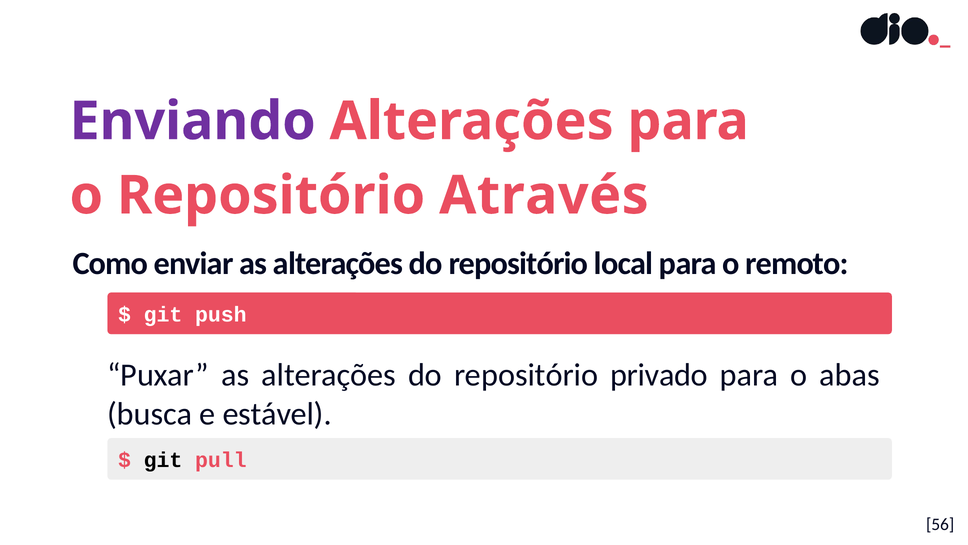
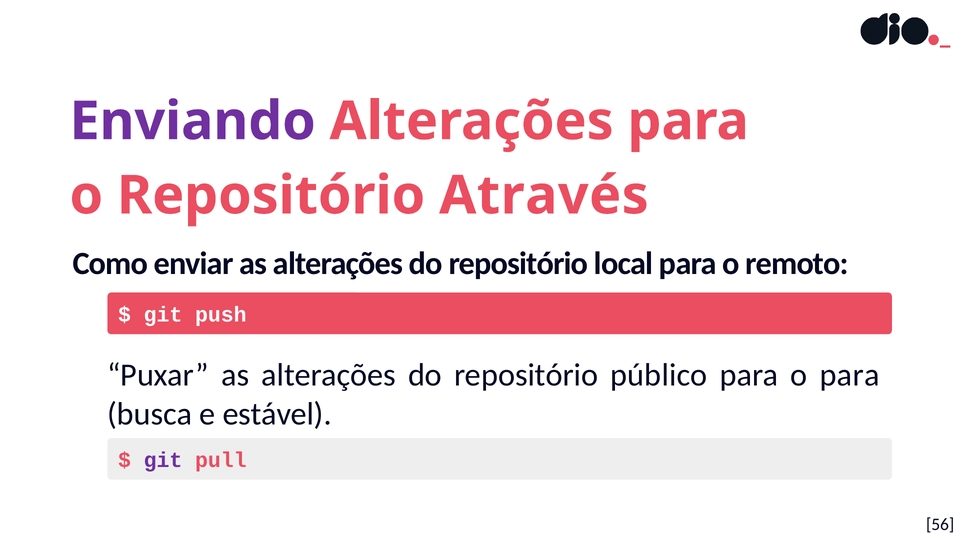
privado: privado -> público (659, 375)
o abas: abas -> para (850, 375)
git colour: black -> purple (163, 460)
